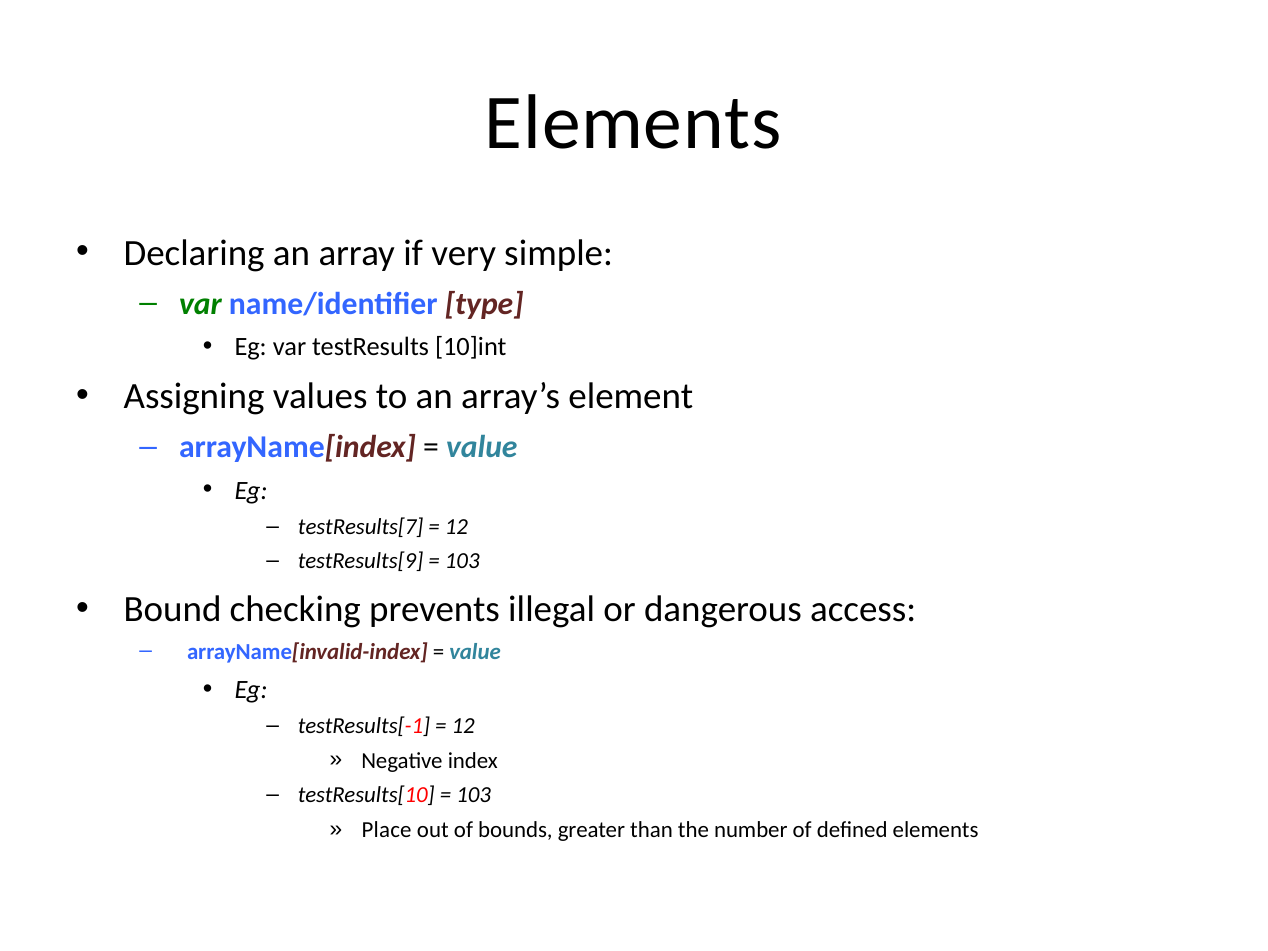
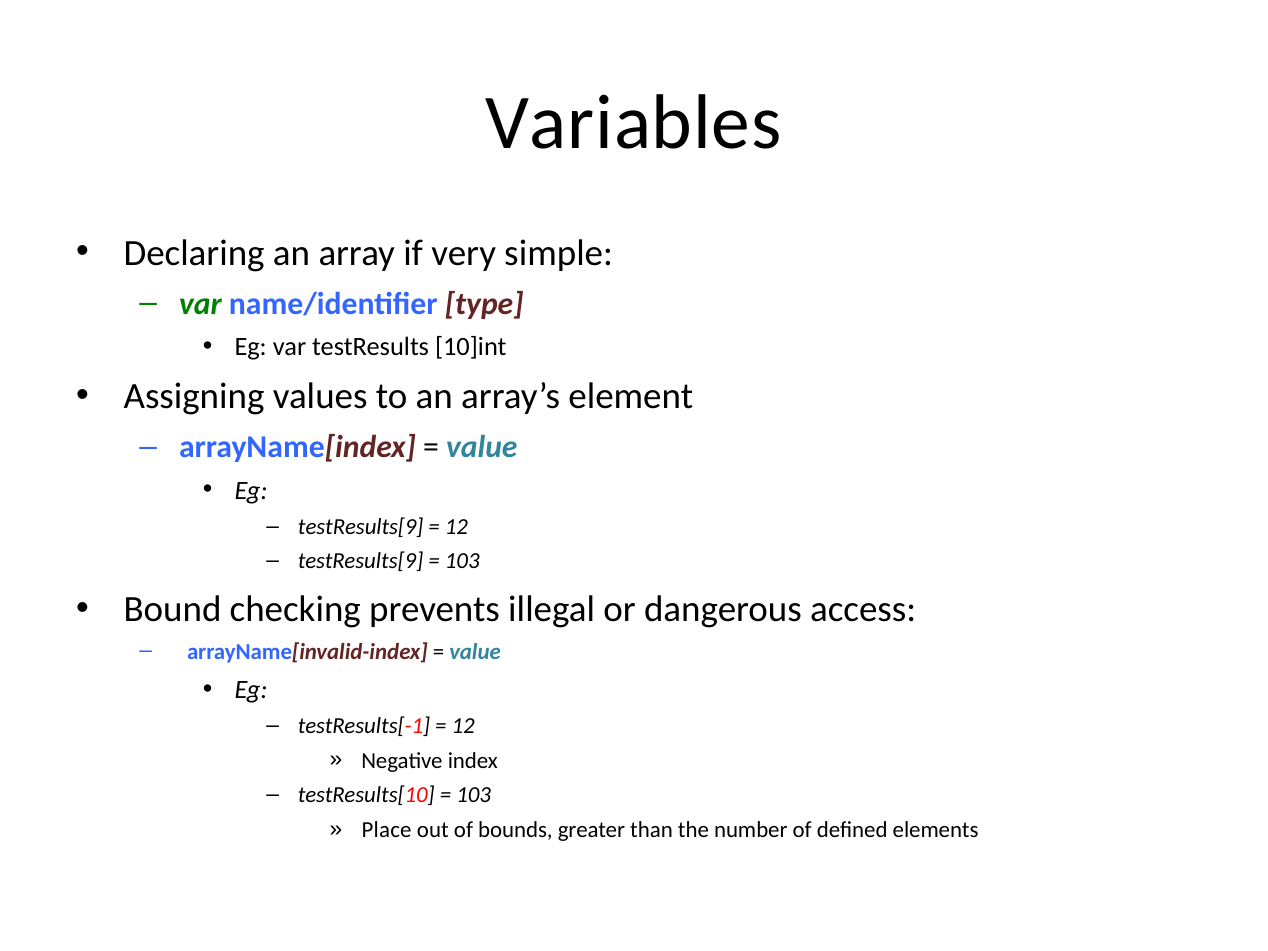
Elements: Elements -> Variables (633, 123)
testResults[7: testResults[7 -> testResults[9 (361, 527)
